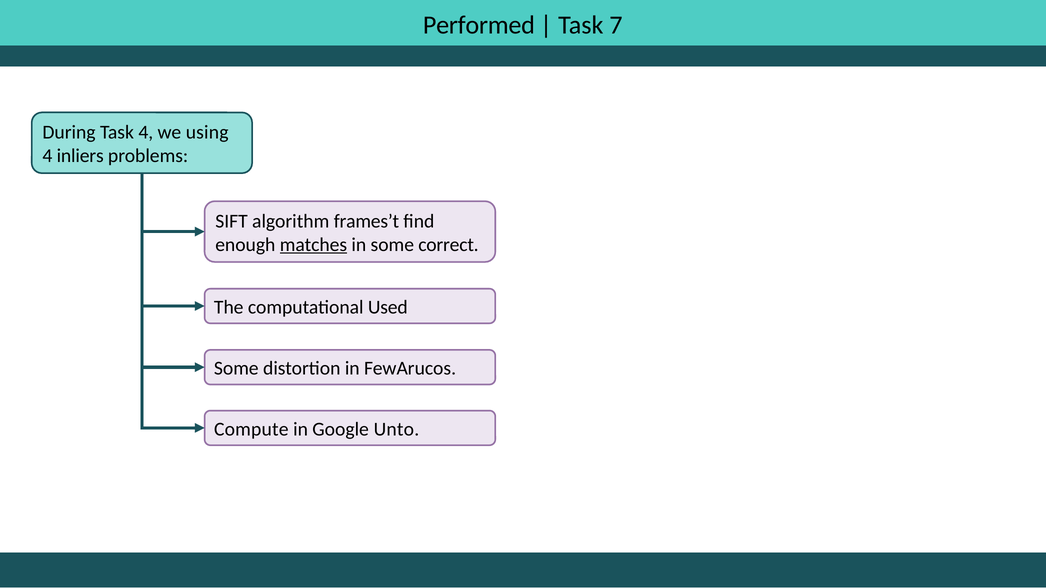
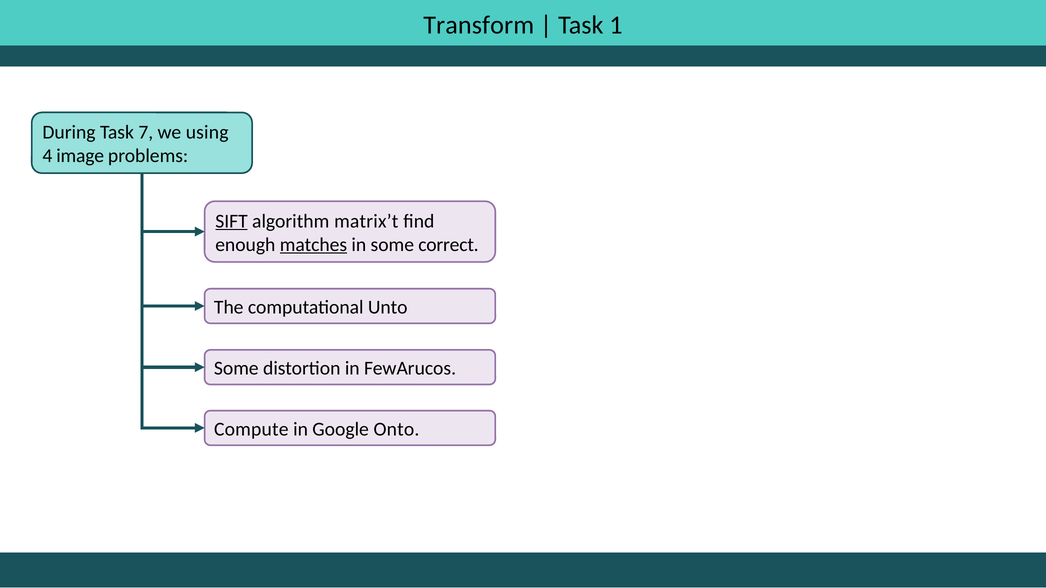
Performed: Performed -> Transform (479, 25)
7: 7 -> 1 (616, 25)
Task 4: 4 -> 7 (146, 132)
inliers: inliers -> image (80, 156)
SIFT underline: none -> present (231, 221)
frames’t: frames’t -> matrix’t (366, 221)
Used: Used -> Unto (388, 308)
Unto: Unto -> Onto (396, 430)
